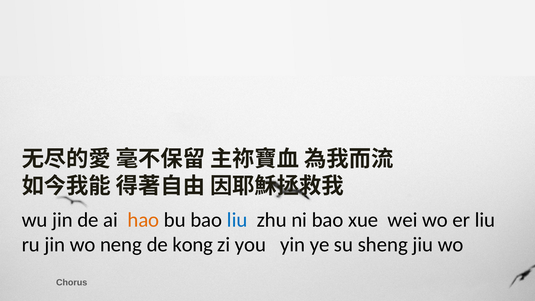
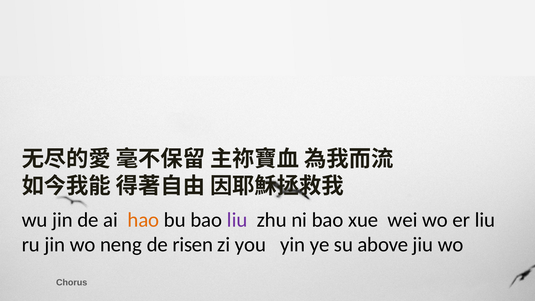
liu colour: blue -> purple (237, 220)
kong: kong -> risen (193, 245)
sheng: sheng -> above (383, 245)
